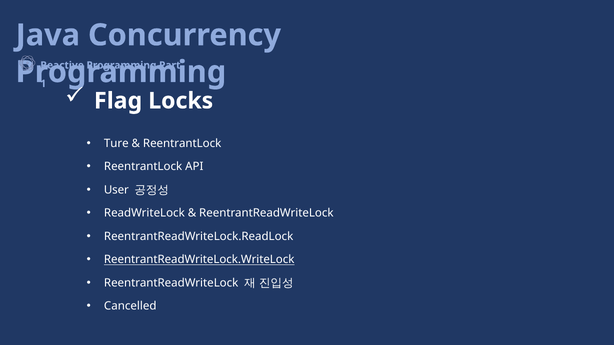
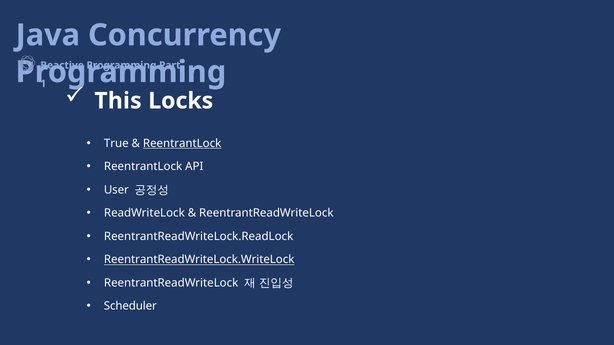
Flag: Flag -> This (118, 101)
Ture: Ture -> True (116, 144)
ReentrantLock underline: none -> present (182, 144)
Cancelled: Cancelled -> Scheduler (130, 307)
